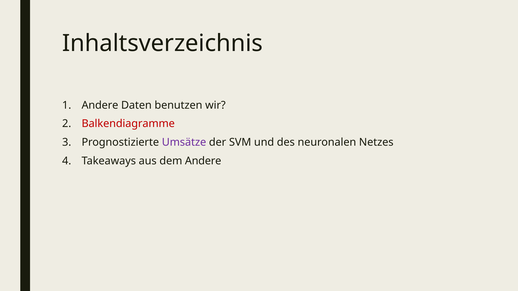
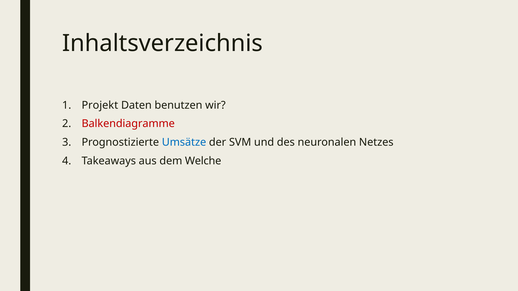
Andere: Andere -> Projekt (100, 105)
Umsätze colour: purple -> blue (184, 143)
dem Andere: Andere -> Welche (203, 161)
